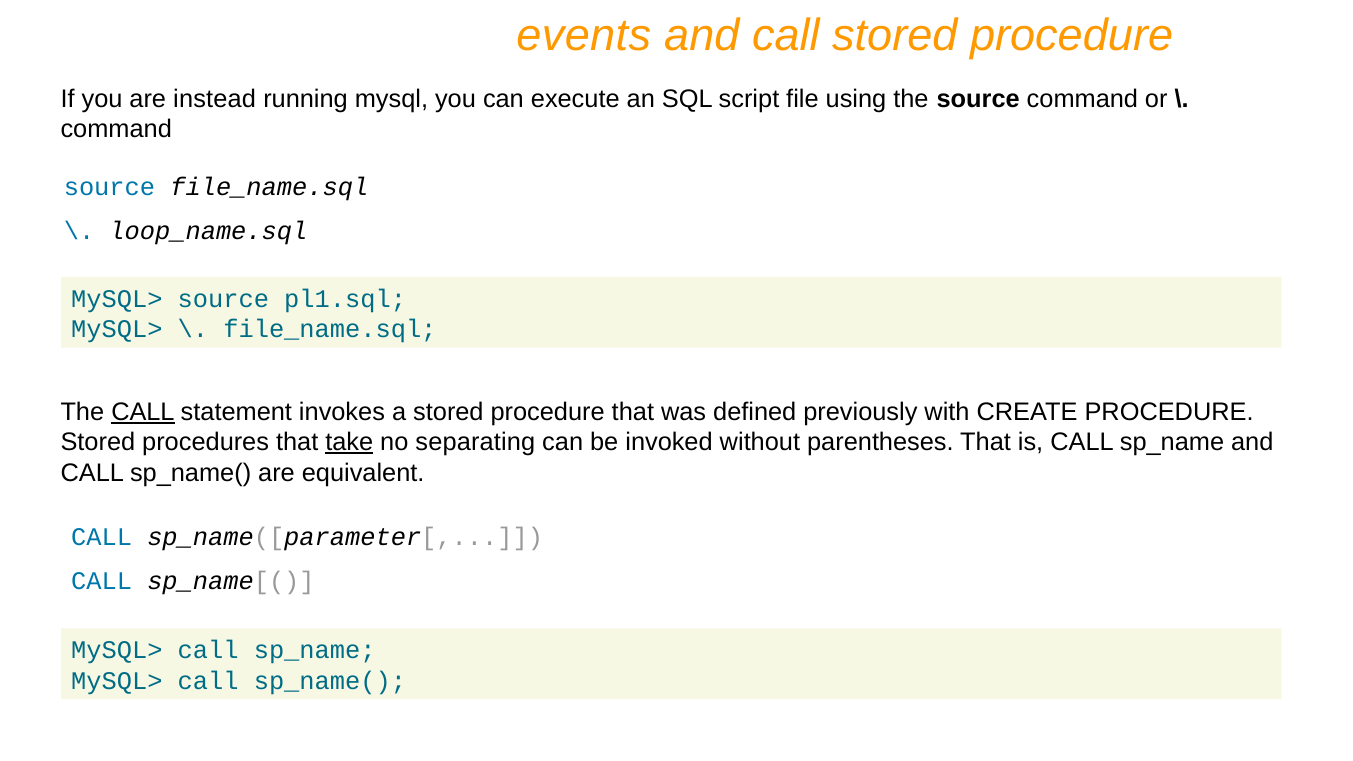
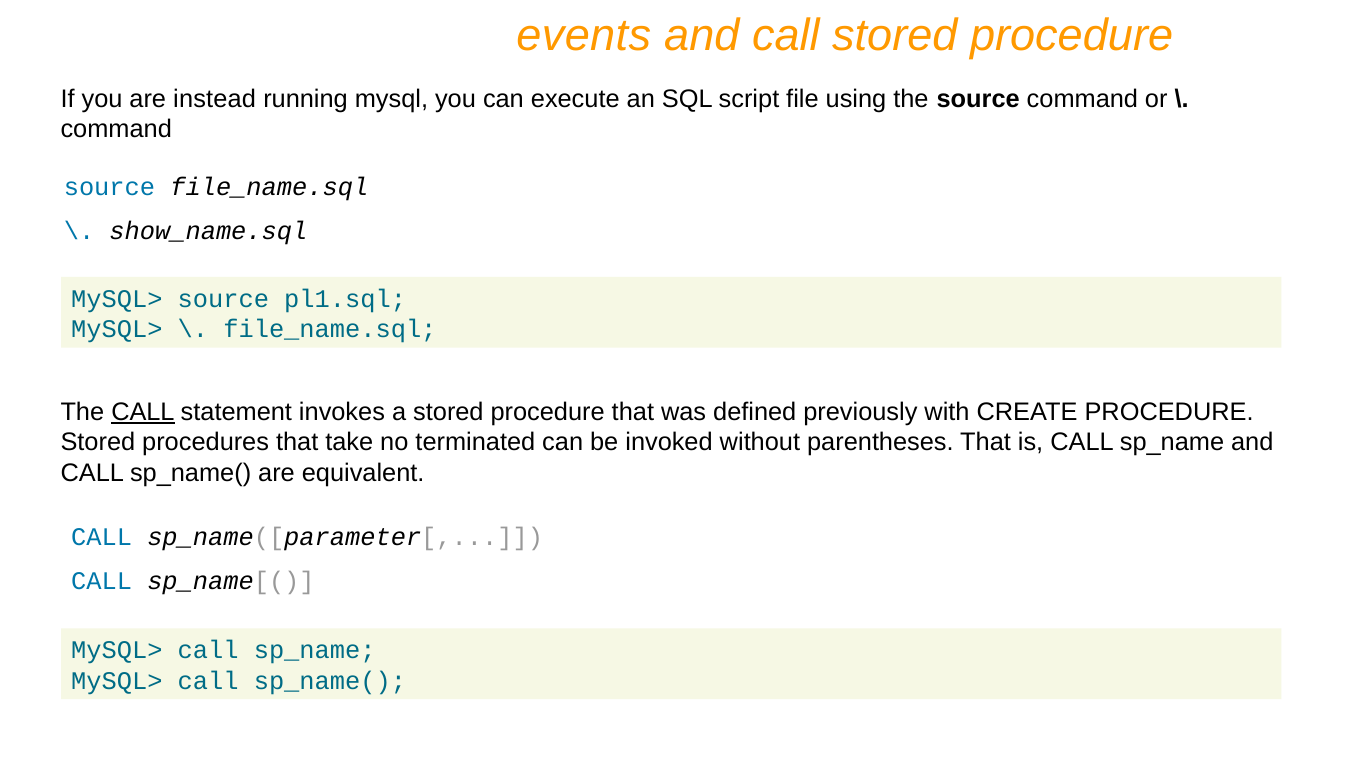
loop_name.sql: loop_name.sql -> show_name.sql (208, 231)
take underline: present -> none (349, 442)
separating: separating -> terminated (475, 442)
